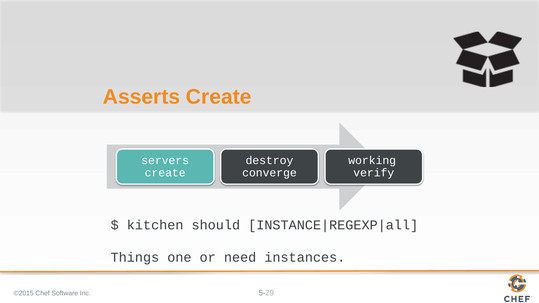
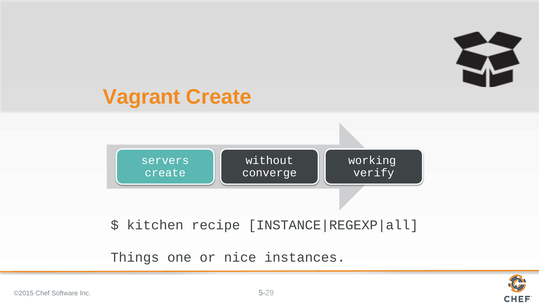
Asserts: Asserts -> Vagrant (142, 97)
destroy: destroy -> without (269, 160)
should: should -> recipe (216, 225)
need: need -> nice (240, 258)
